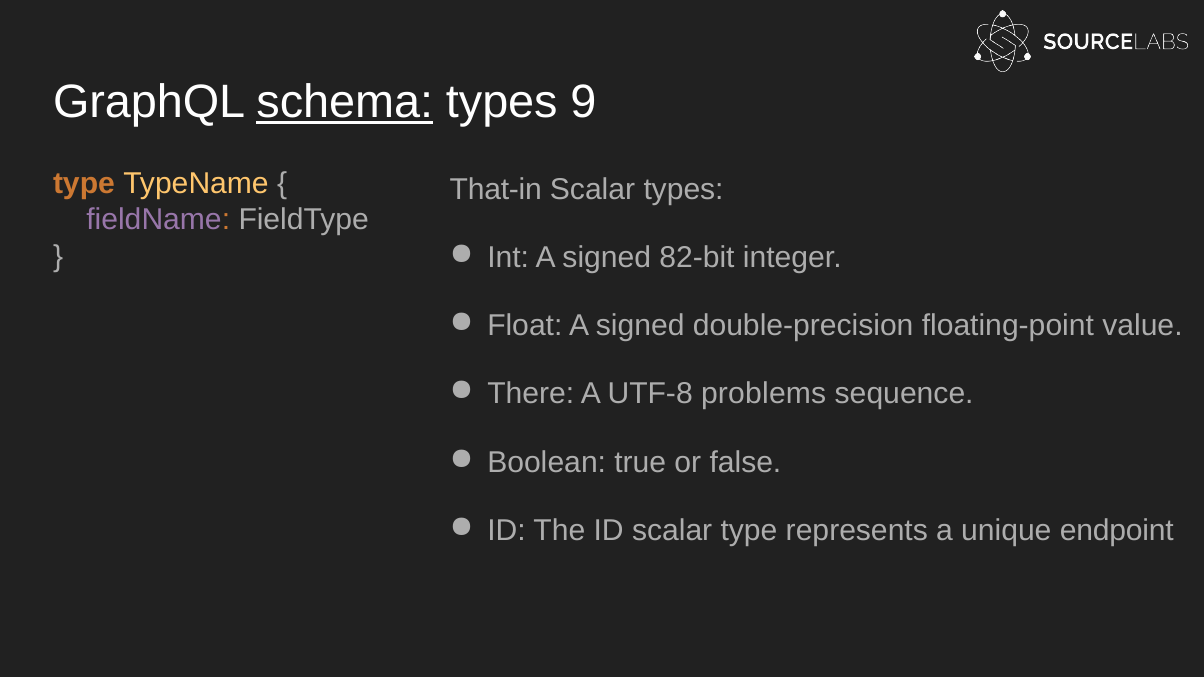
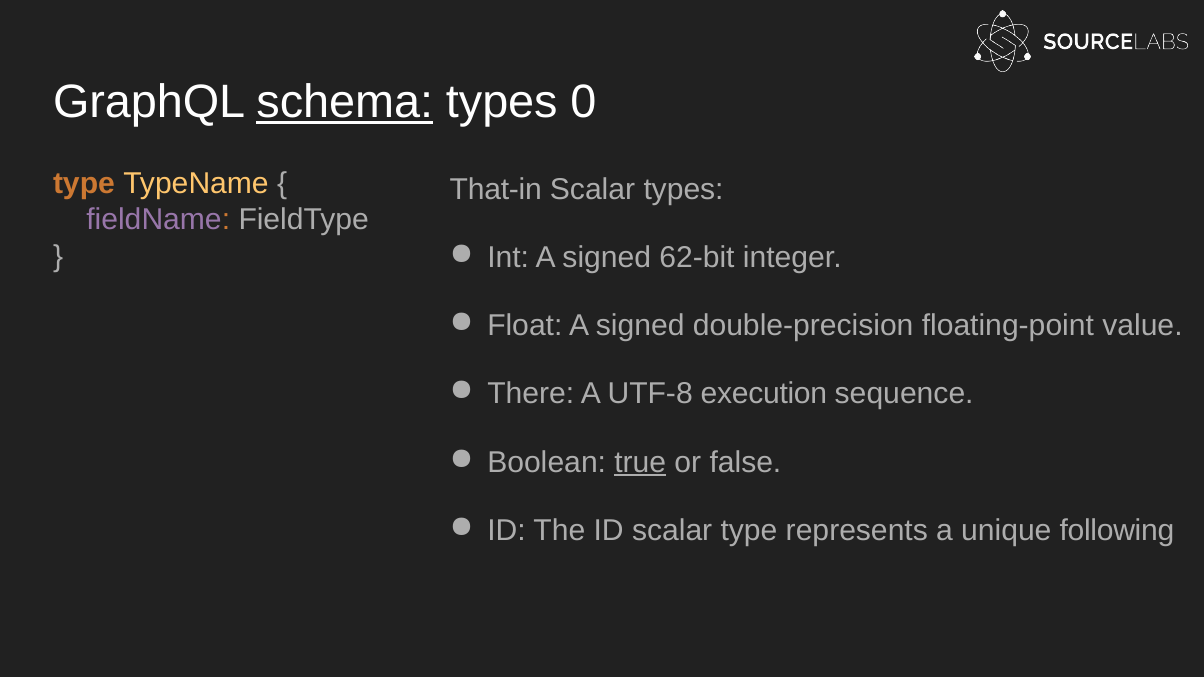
9: 9 -> 0 (584, 102)
82‐bit: 82‐bit -> 62‐bit (697, 258)
problems: problems -> execution (764, 394)
true underline: none -> present (640, 462)
endpoint: endpoint -> following (1117, 531)
